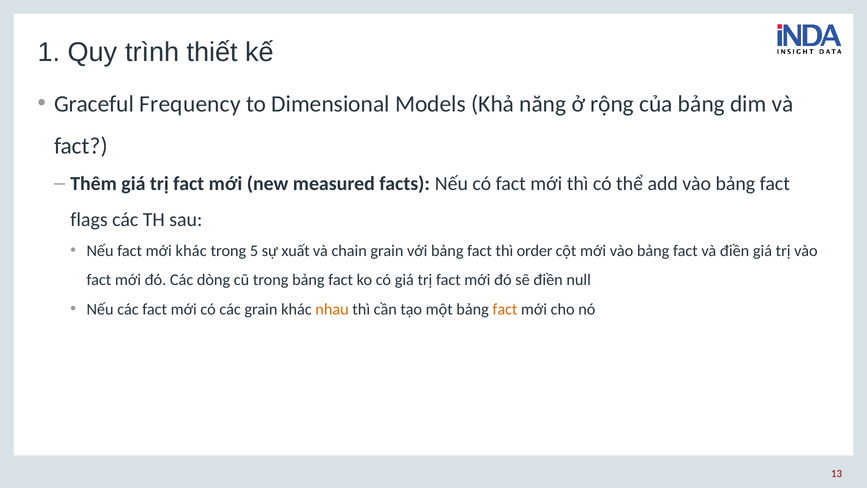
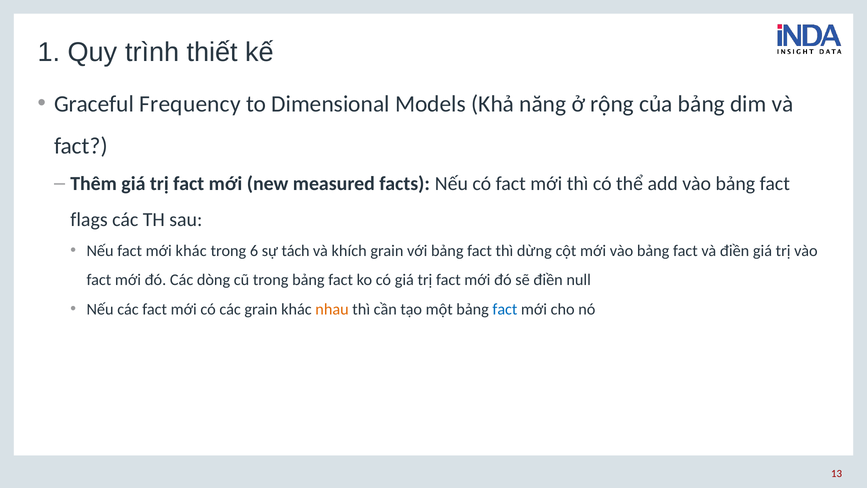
5: 5 -> 6 (254, 251)
xuất: xuất -> tách (296, 251)
chain: chain -> khích (349, 251)
order: order -> dừng (534, 251)
fact colour: orange -> blue (505, 309)
